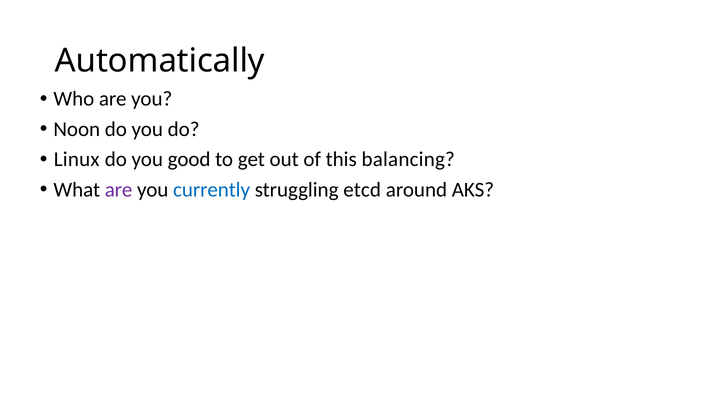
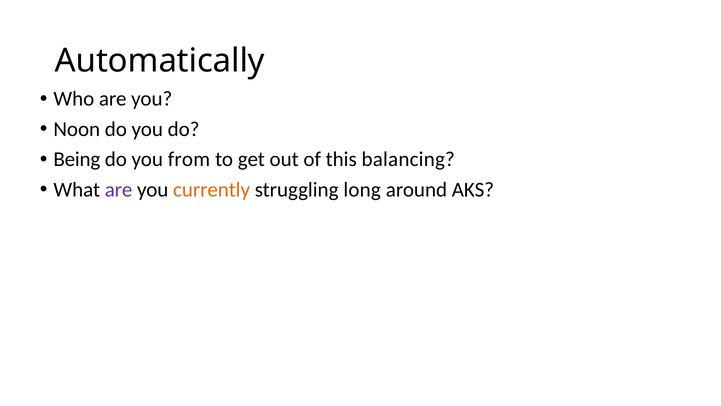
Linux: Linux -> Being (77, 159)
good: good -> from (189, 159)
currently colour: blue -> orange (212, 189)
etcd: etcd -> long (362, 189)
